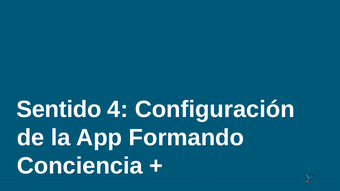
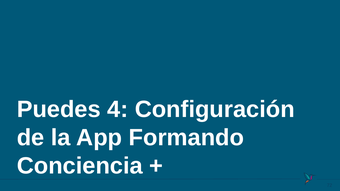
Sentido: Sentido -> Puedes (59, 109)
